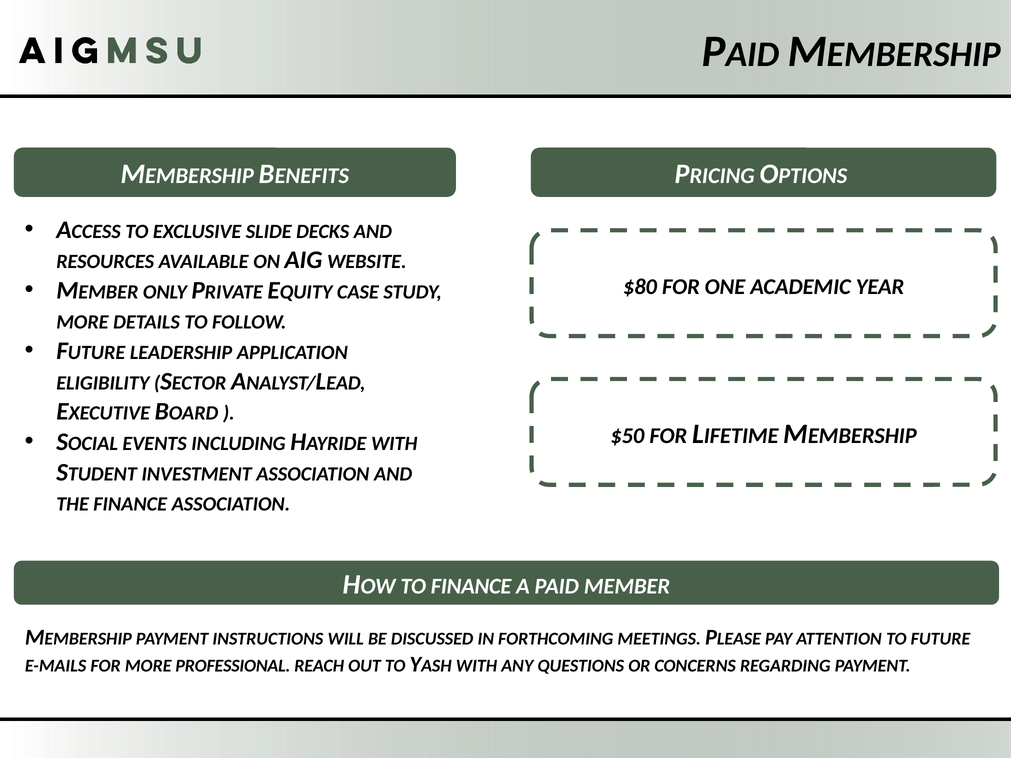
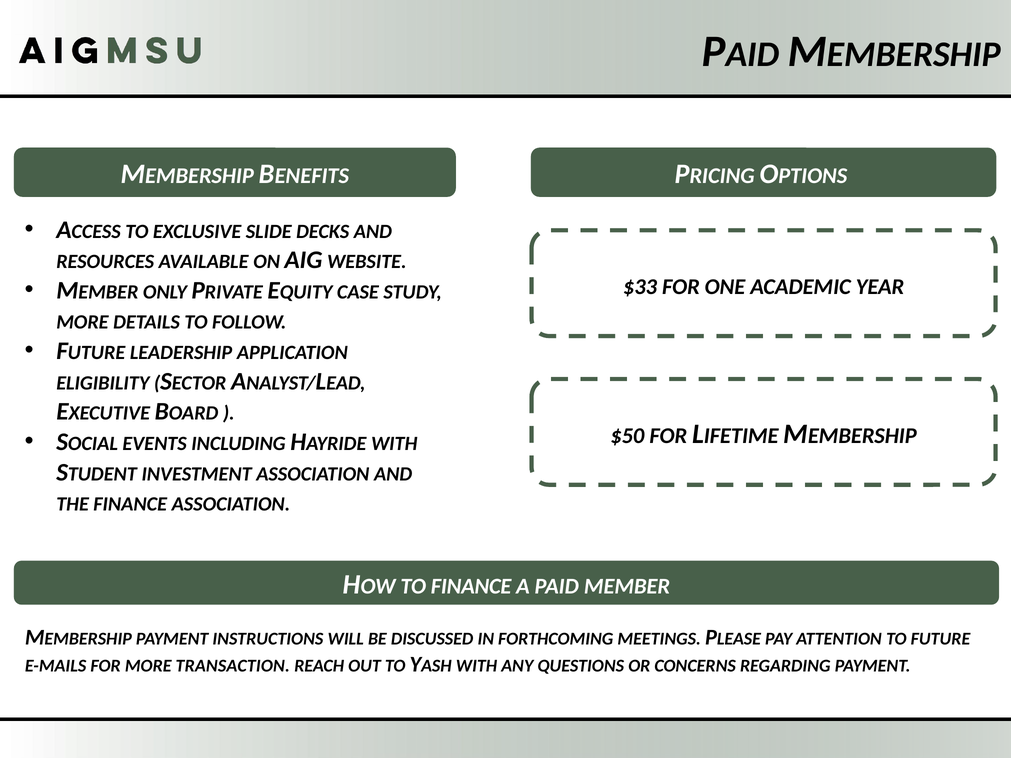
$80: $80 -> $33 (640, 287)
PROFESSIONAL: PROFESSIONAL -> TRANSACTION (233, 666)
